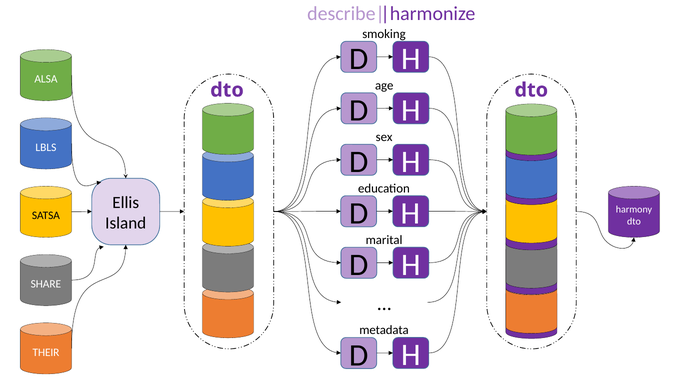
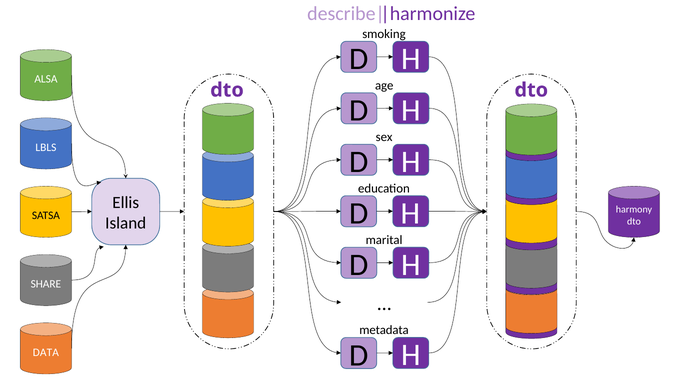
THEIR: THEIR -> DATA (46, 353)
